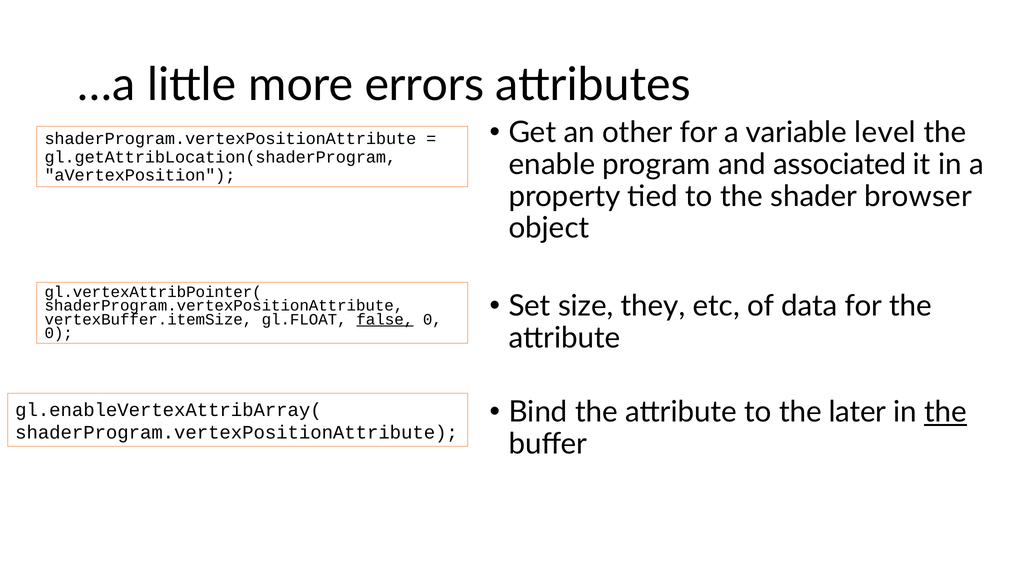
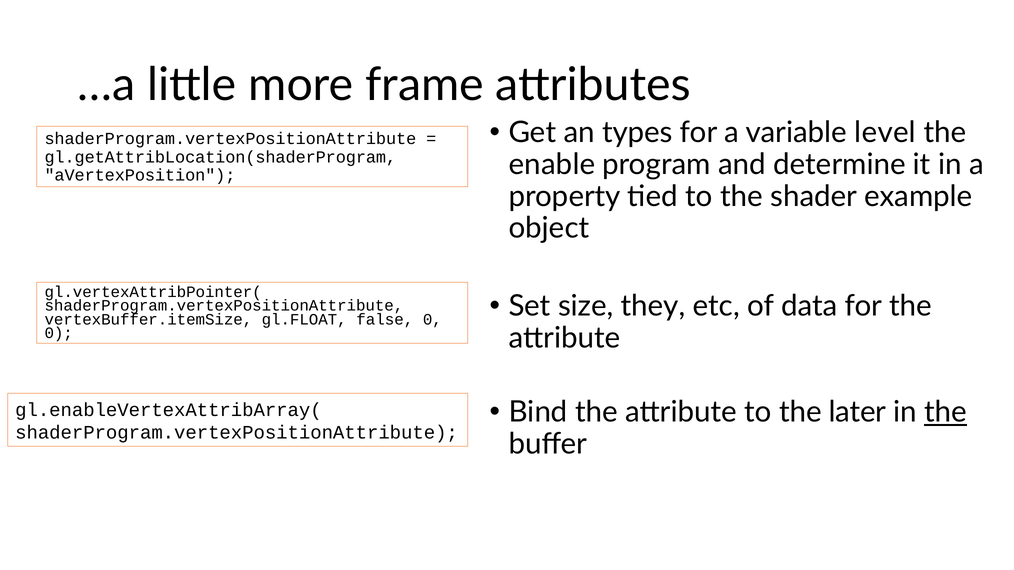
errors: errors -> frame (424, 85)
other: other -> types (637, 133)
associated: associated -> determine (840, 165)
browser: browser -> example (918, 196)
false underline: present -> none (385, 320)
